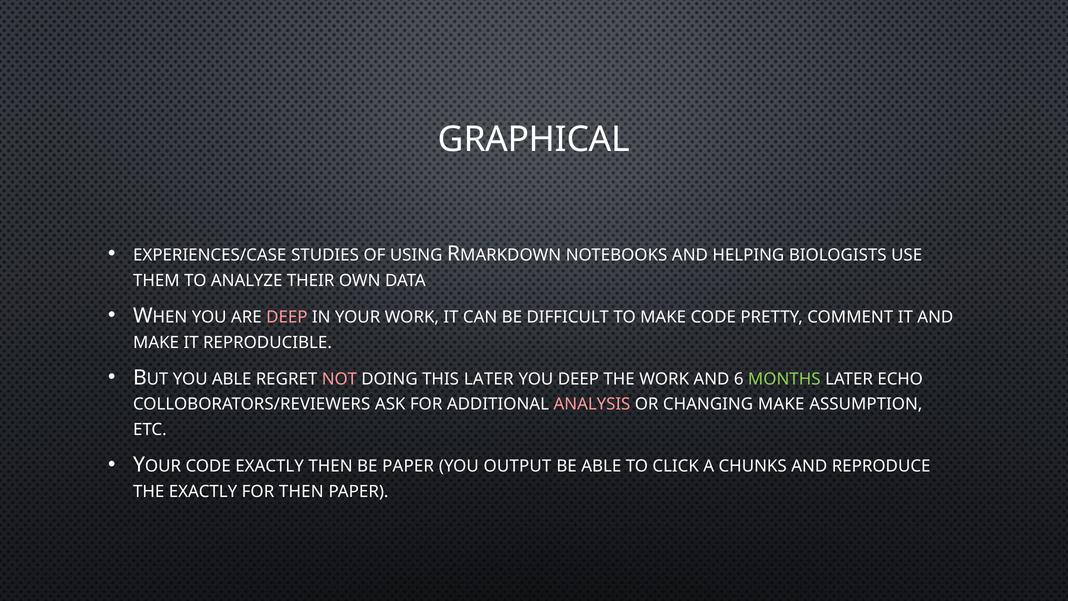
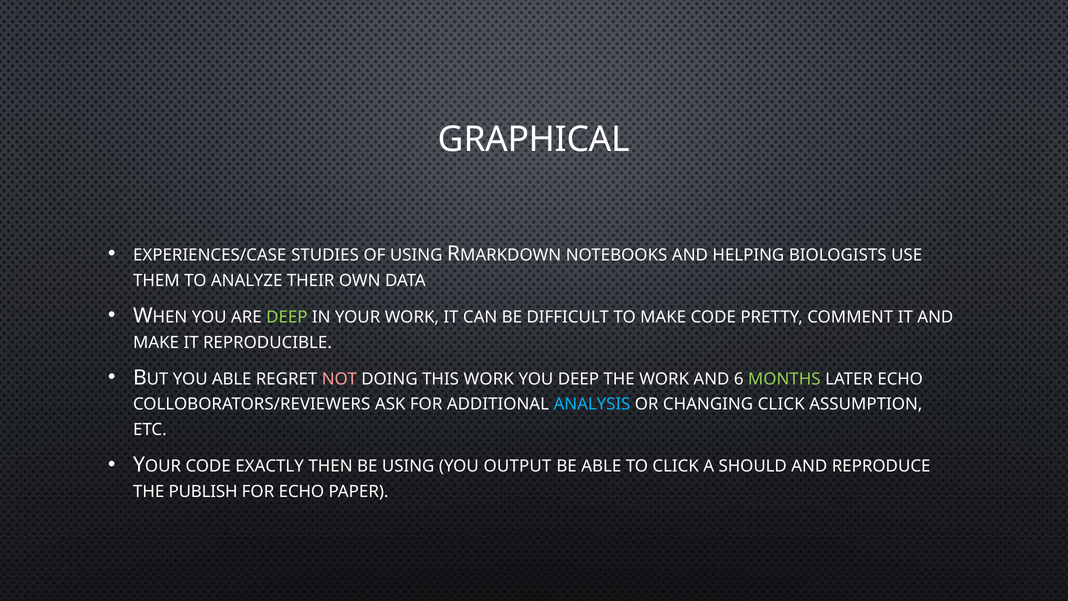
DEEP colour: pink -> light green (287, 317)
THIS LATER: LATER -> WORK (489, 379)
ANALYSIS colour: pink -> light blue (592, 404)
CHANGING MAKE: MAKE -> CLICK (781, 404)
BE PAPER: PAPER -> USING (408, 466)
CHUNKS: CHUNKS -> SHOULD (753, 466)
THE EXACTLY: EXACTLY -> PUBLISH (203, 491)
FOR THEN: THEN -> ECHO (301, 491)
